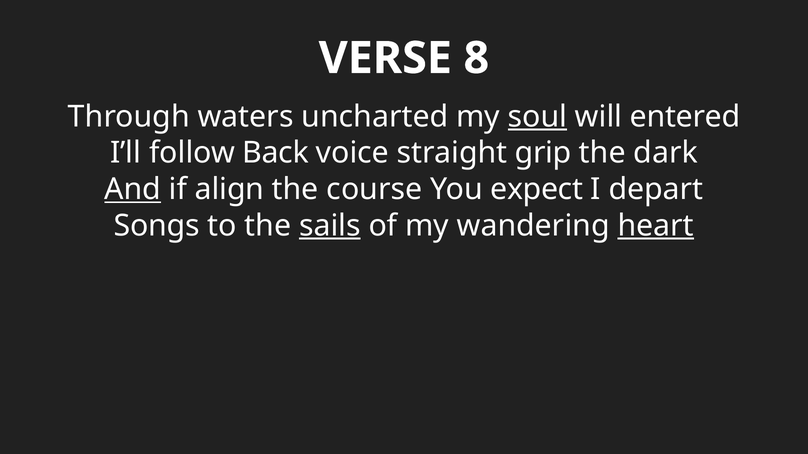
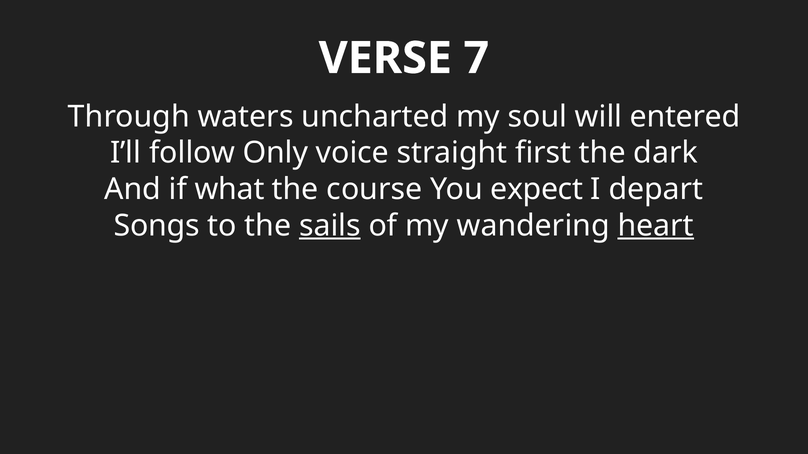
8: 8 -> 7 (476, 58)
soul underline: present -> none (537, 117)
Back: Back -> Only (275, 153)
grip: grip -> first (543, 153)
And underline: present -> none (133, 189)
align: align -> what (230, 189)
